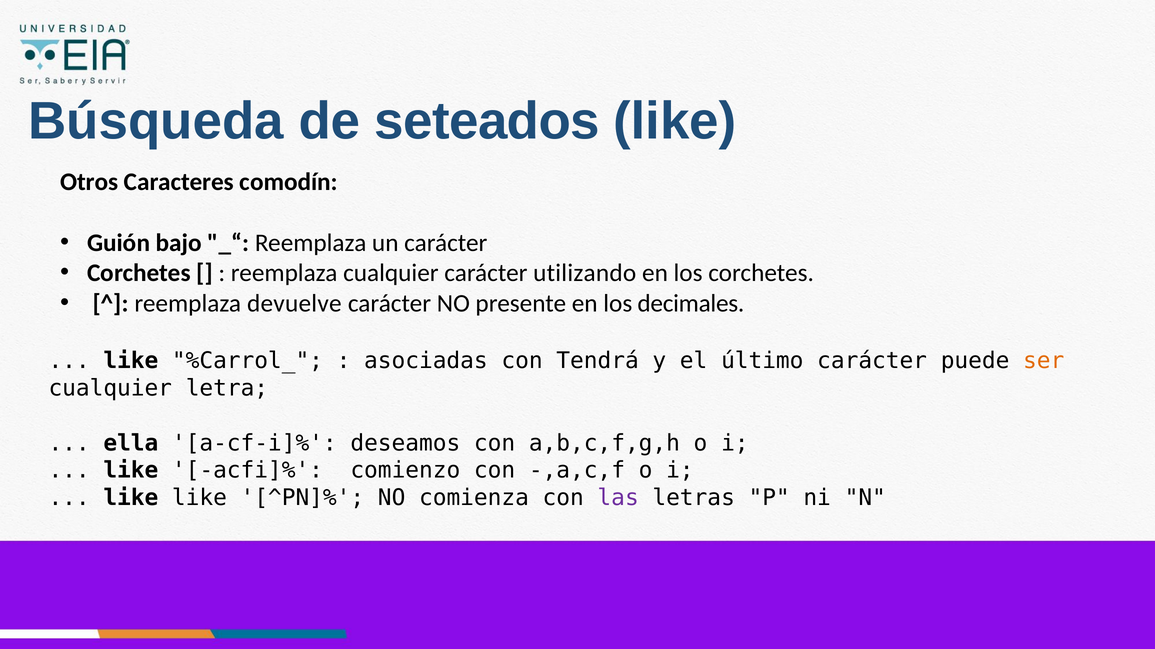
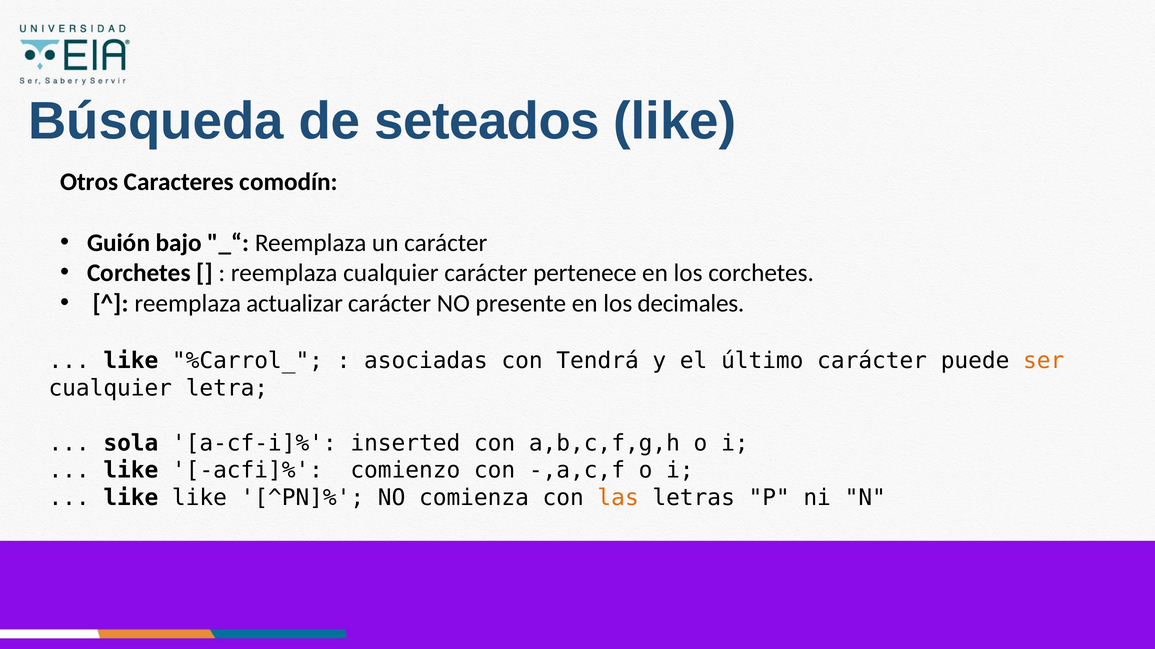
utilizando: utilizando -> pertenece (585, 273)
devuelve: devuelve -> actualizar (295, 304)
ella: ella -> sola (131, 443)
deseamos: deseamos -> inserted (405, 443)
las colour: purple -> orange (618, 498)
